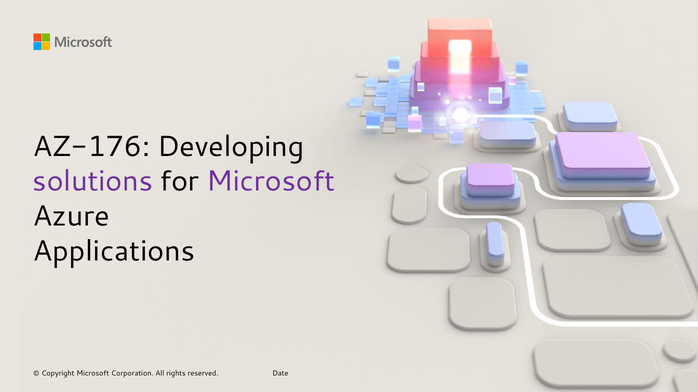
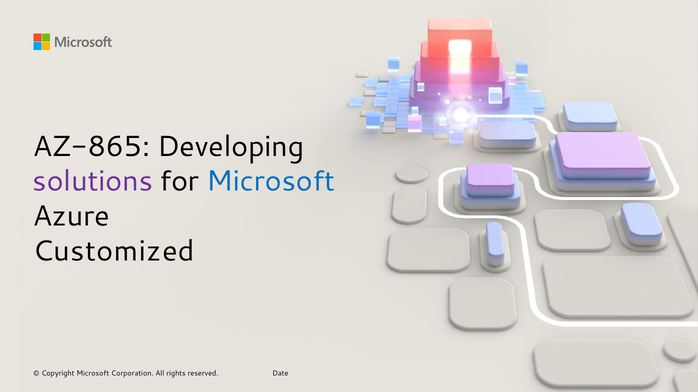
AZ-176: AZ-176 -> AZ-865 (91, 147)
Microsoft colour: purple -> blue (271, 182)
Applications: Applications -> Customized (114, 251)
